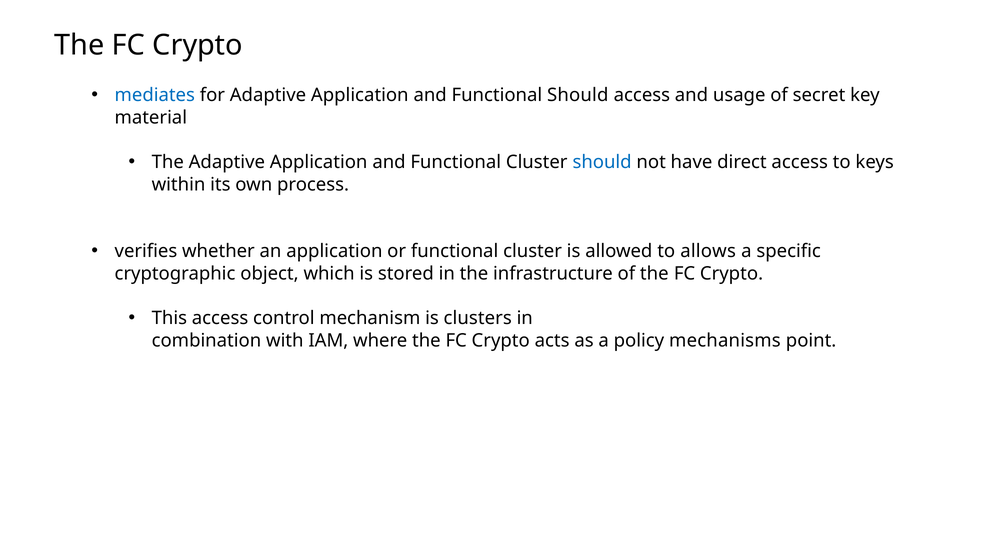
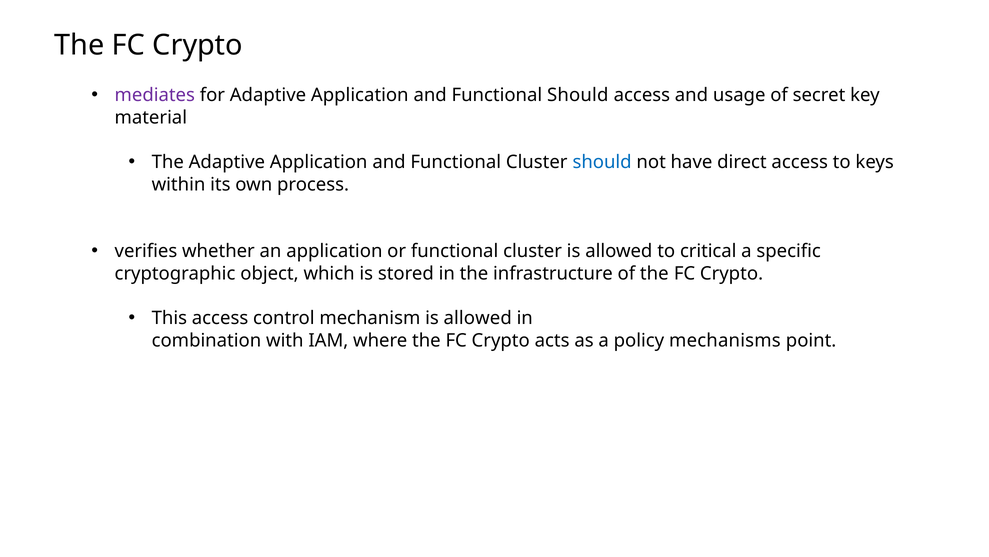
mediates colour: blue -> purple (155, 95)
allows: allows -> critical (708, 251)
mechanism is clusters: clusters -> allowed (478, 318)
